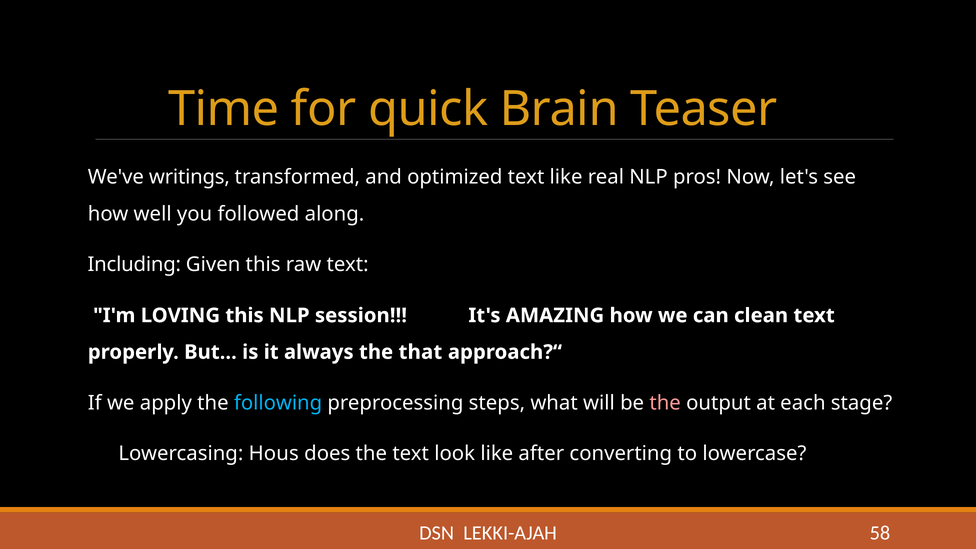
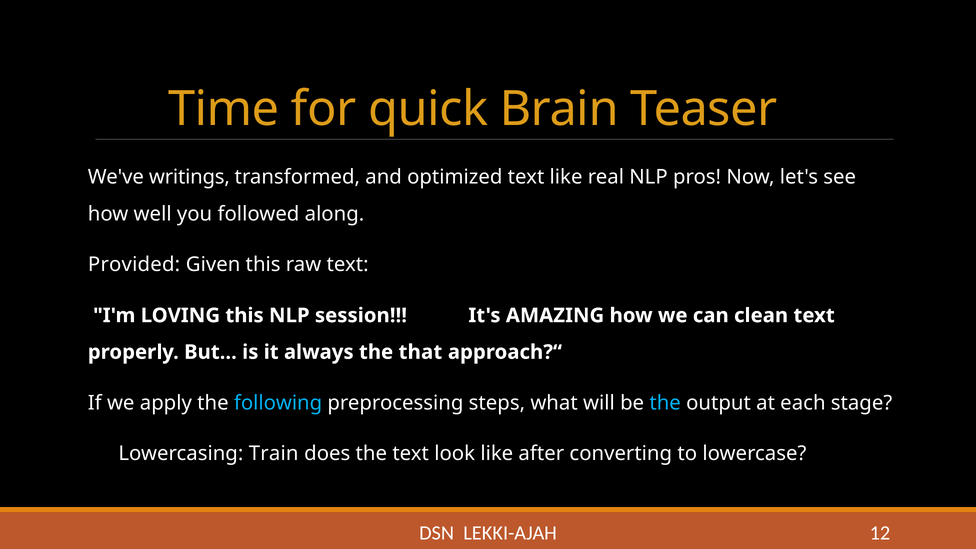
Including: Including -> Provided (134, 265)
the colour: pink -> light blue (665, 403)
Hous: Hous -> Train (274, 454)
58: 58 -> 12 (880, 533)
